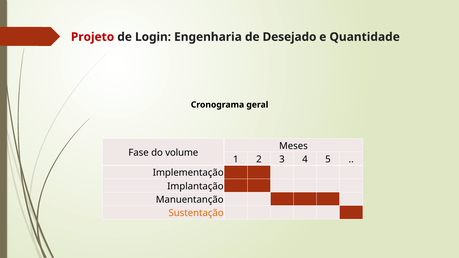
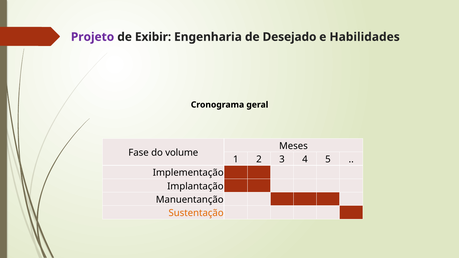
Projeto colour: red -> purple (93, 37)
Login: Login -> Exibir (153, 37)
Quantidade: Quantidade -> Habilidades (365, 37)
